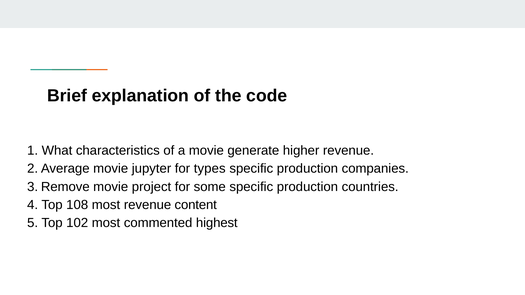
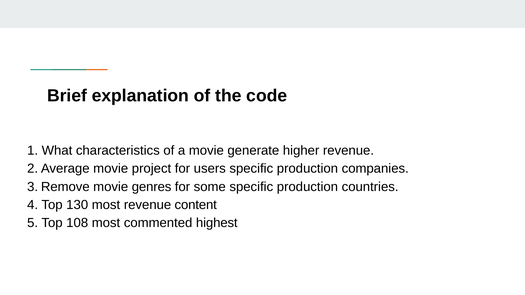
jupyter: jupyter -> project (152, 169)
types: types -> users (210, 169)
project: project -> genres (152, 187)
108: 108 -> 130 (77, 205)
102: 102 -> 108 (77, 223)
